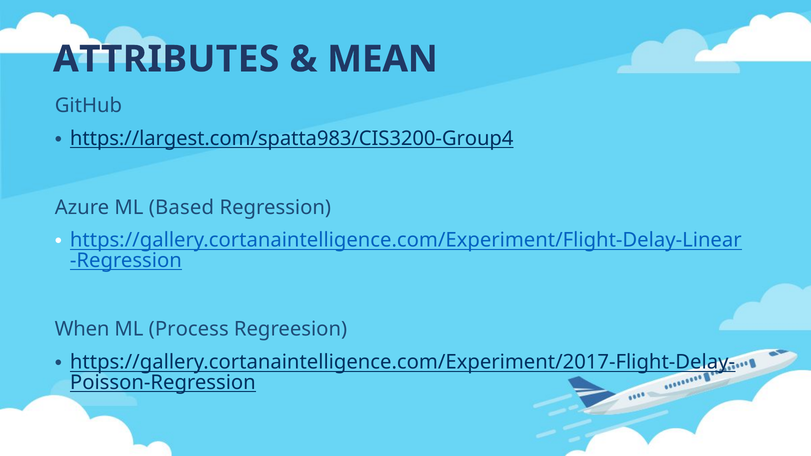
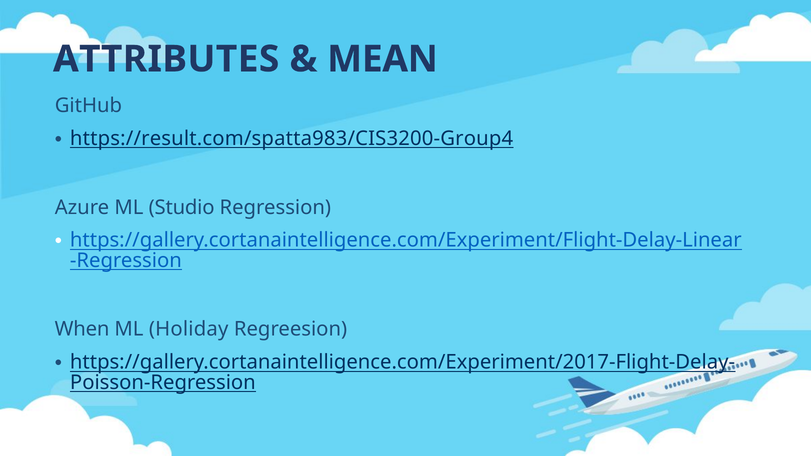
https://largest.com/spatta983/CIS3200-Group4: https://largest.com/spatta983/CIS3200-Group4 -> https://result.com/spatta983/CIS3200-Group4 (292, 138)
Based: Based -> Studio (182, 207)
Process: Process -> Holiday (189, 329)
